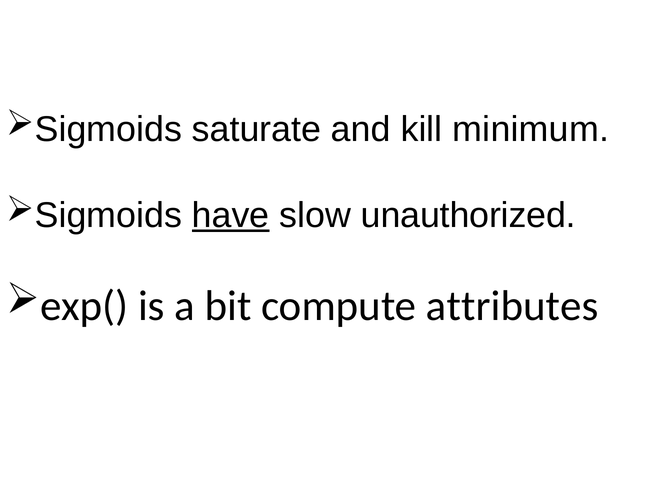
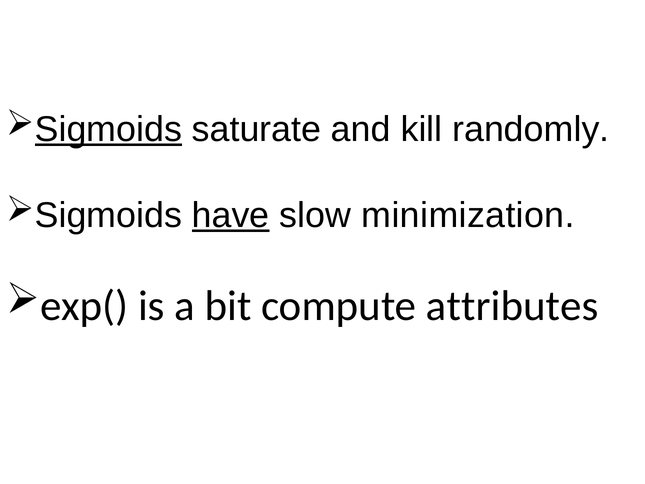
Sigmoids underline: none -> present (108, 129)
minimum: minimum -> randomly (531, 129)
unauthorized: unauthorized -> minimization (468, 215)
